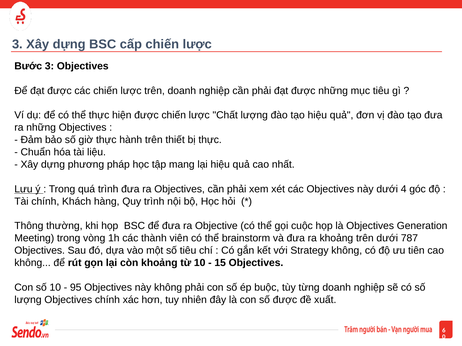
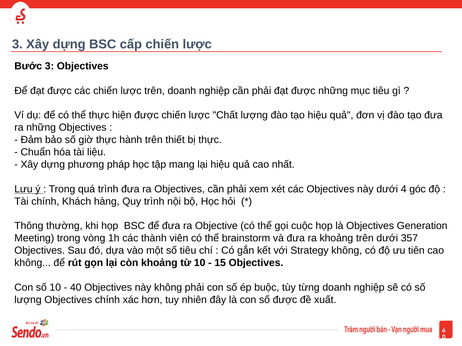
787: 787 -> 357 (409, 239)
95: 95 -> 40 (76, 288)
